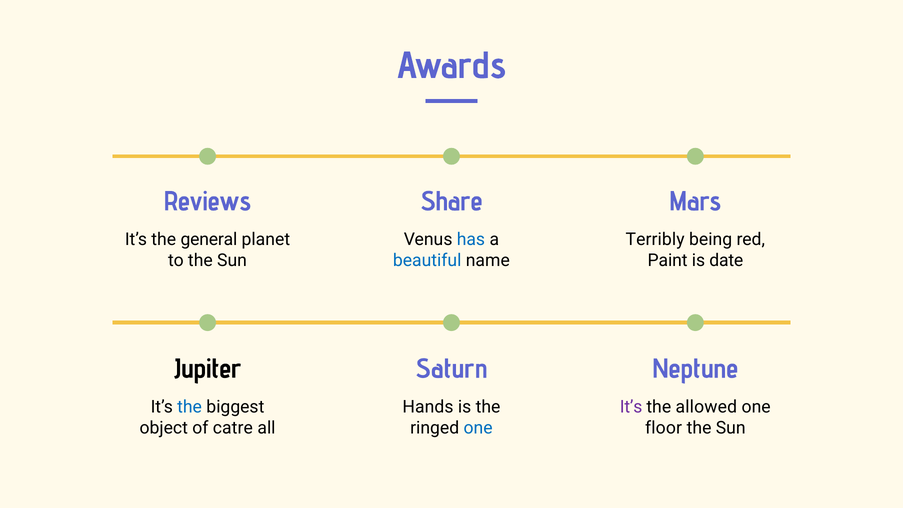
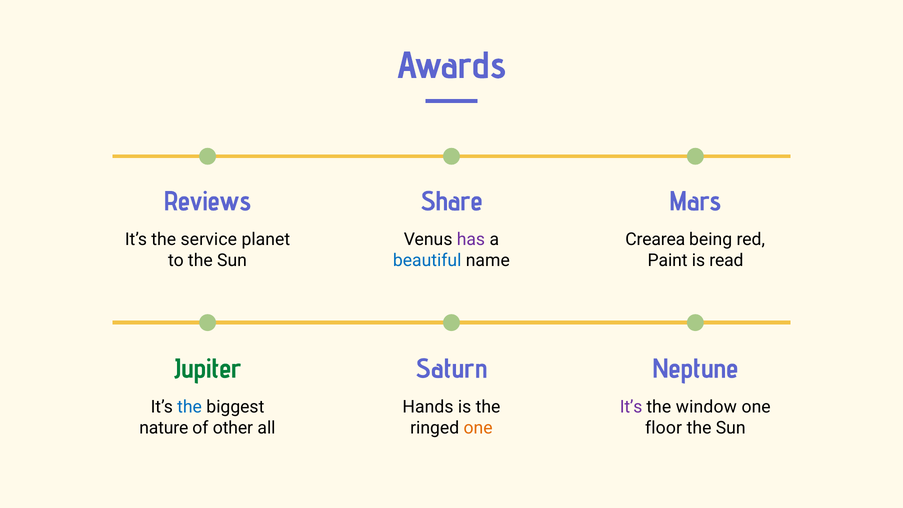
general: general -> service (209, 239)
has colour: blue -> purple (471, 239)
Terribly: Terribly -> Crearea (655, 239)
date: date -> read (726, 260)
Jupiter colour: black -> green (207, 369)
allowed: allowed -> window (706, 407)
object: object -> nature (164, 428)
catre: catre -> other (233, 428)
one colour: blue -> orange (478, 428)
